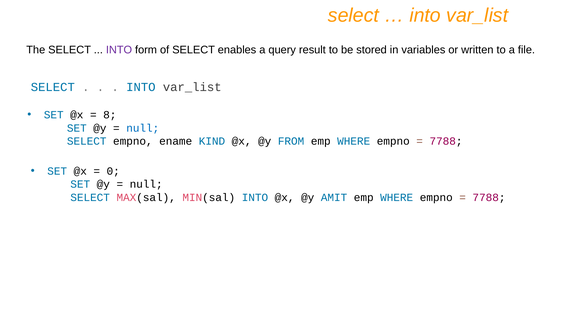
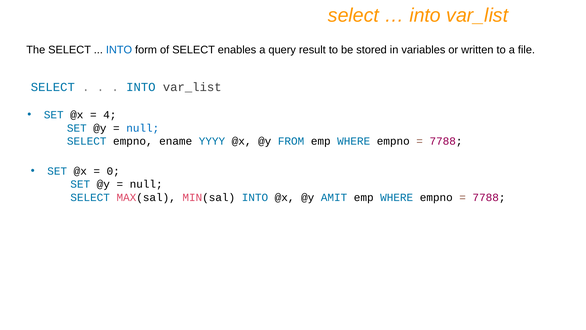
INTO colour: purple -> blue (119, 50)
8: 8 -> 4 (110, 115)
KIND: KIND -> YYYY (212, 141)
